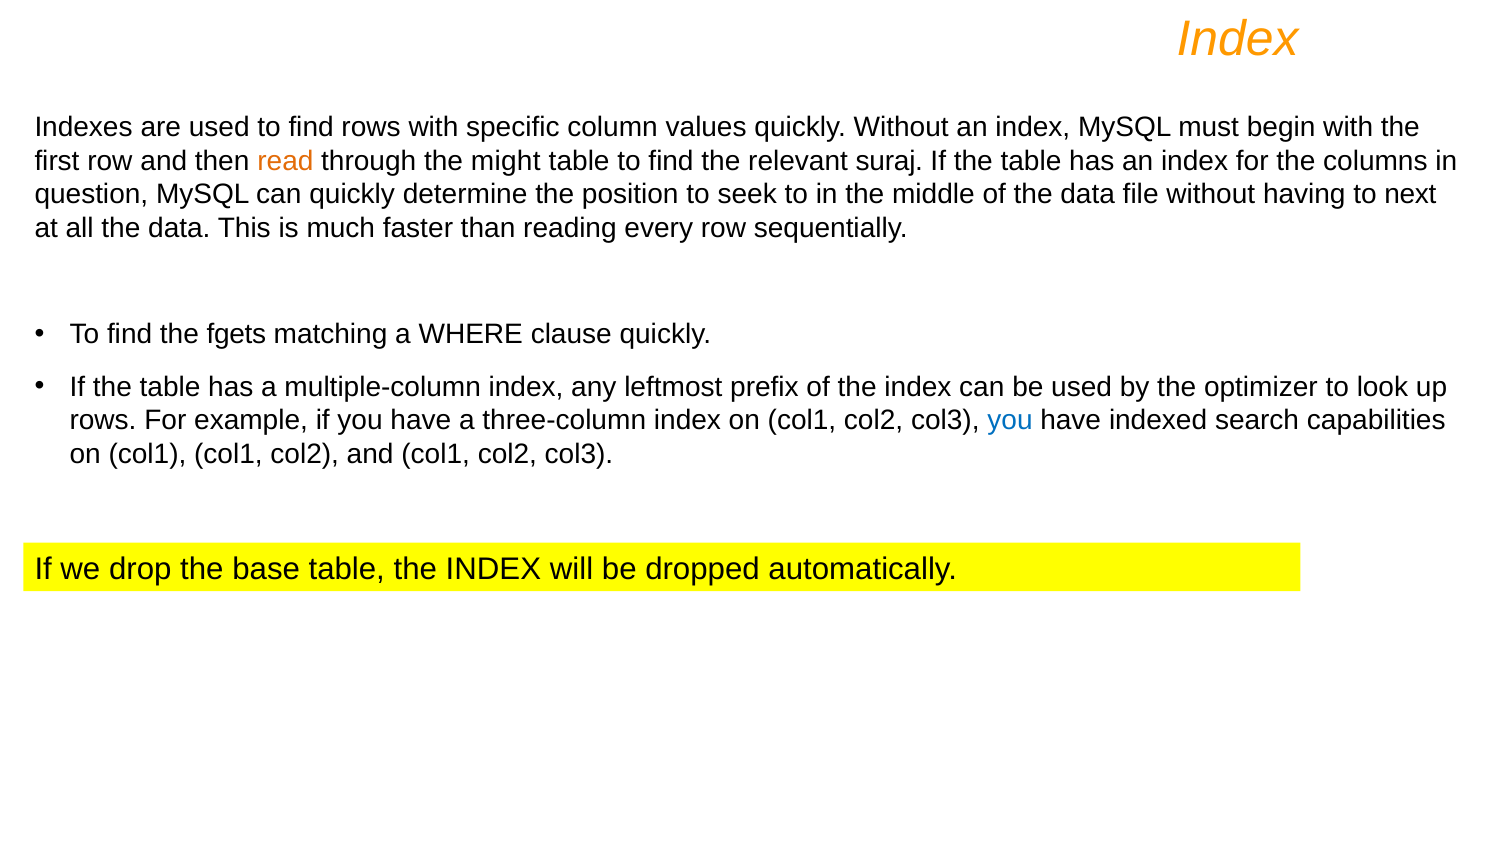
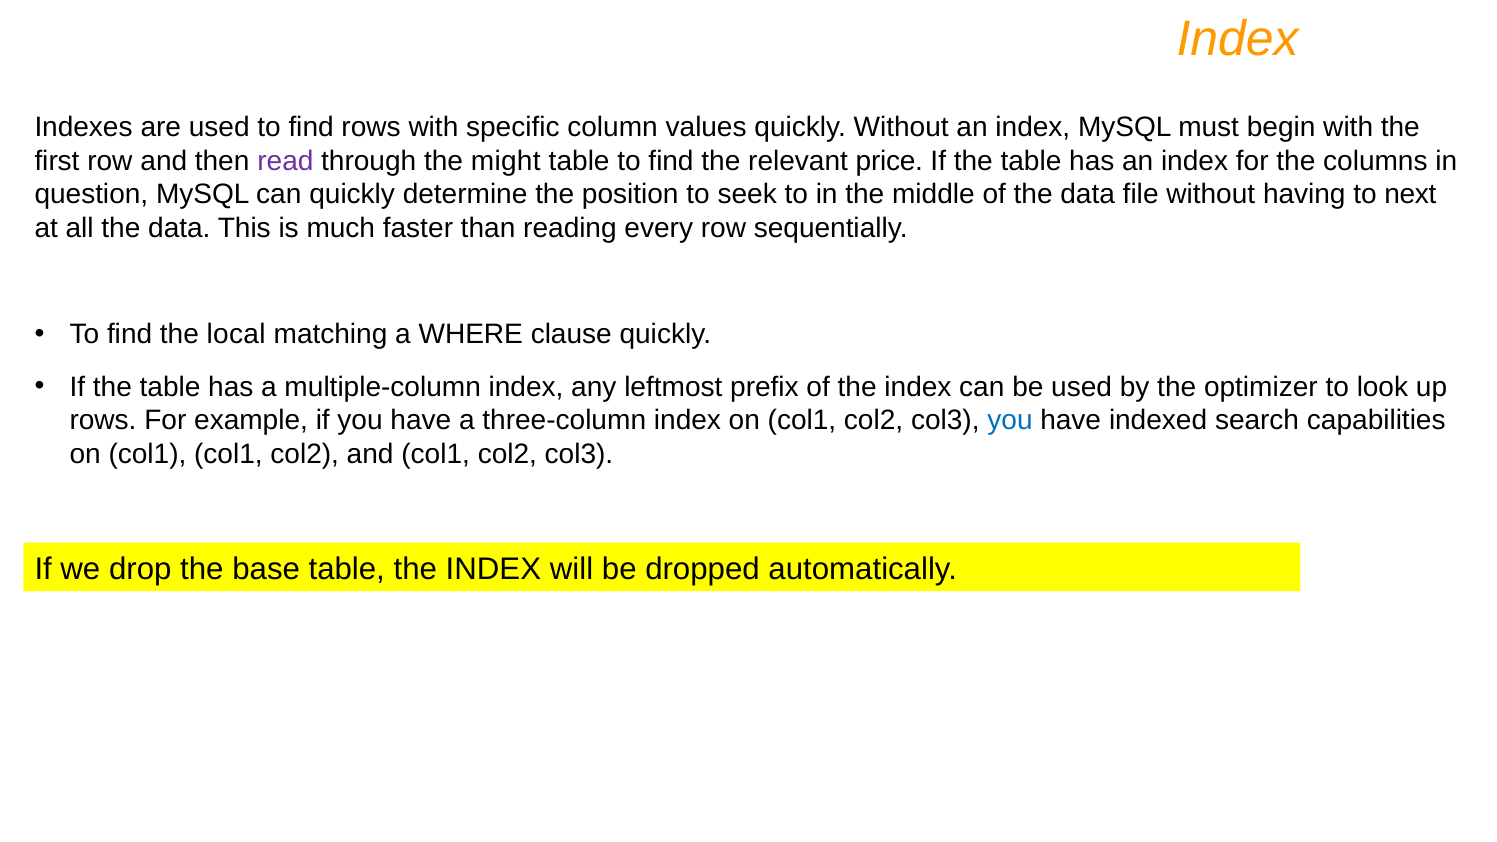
read colour: orange -> purple (285, 161)
suraj: suraj -> price (889, 161)
fgets: fgets -> local (236, 335)
